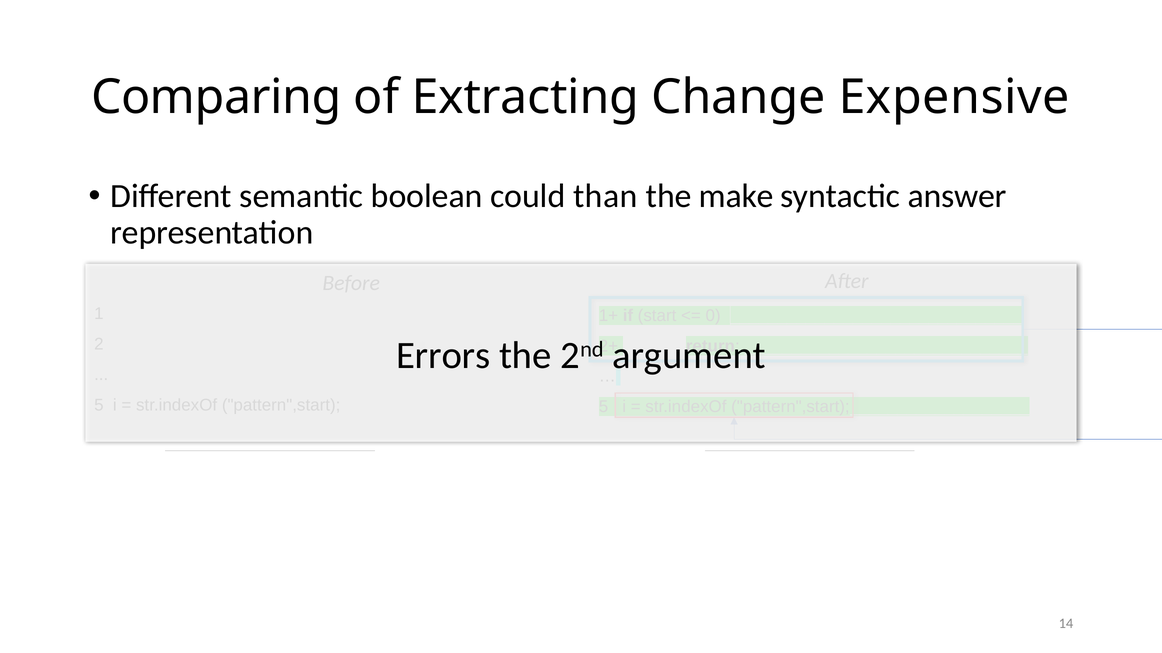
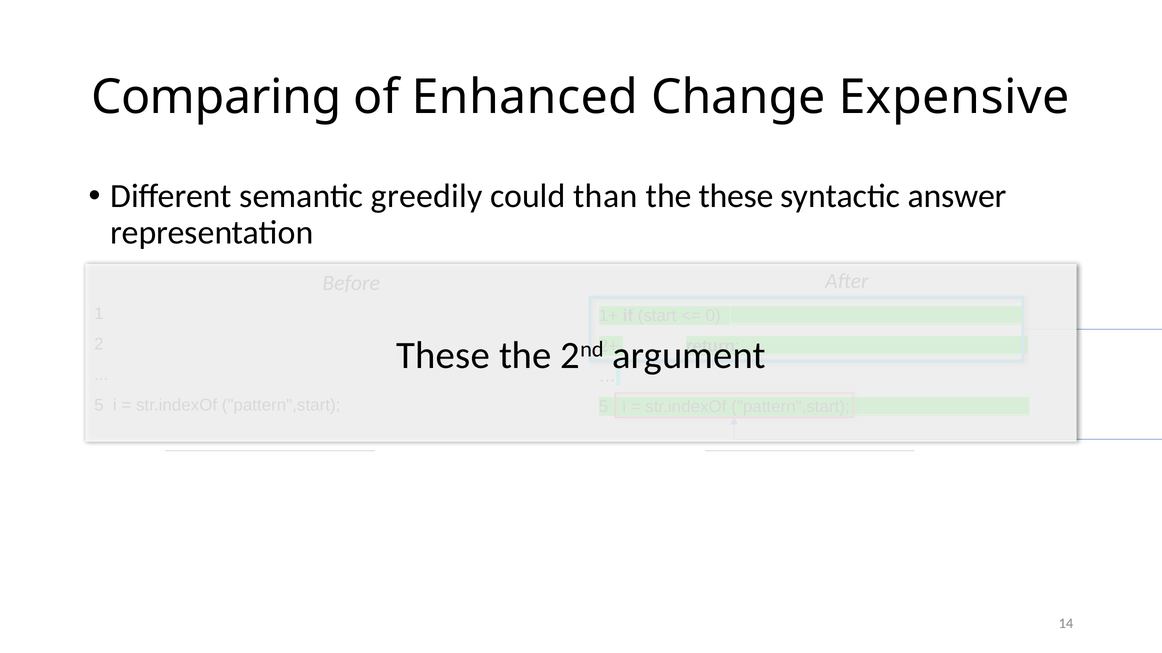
Extracting: Extracting -> Enhanced (525, 98)
boolean: boolean -> greedily (427, 196)
the make: make -> these (736, 196)
Errors: Errors -> These (443, 356)
